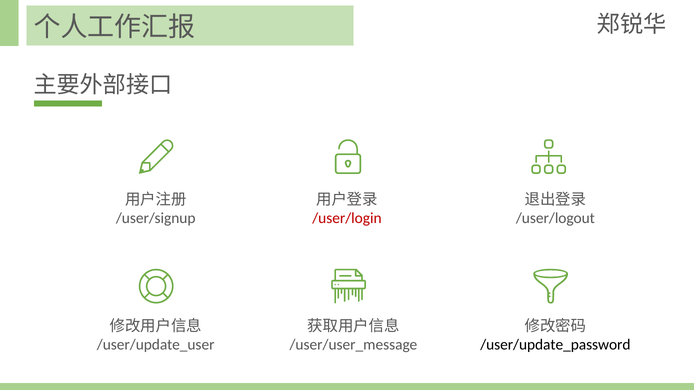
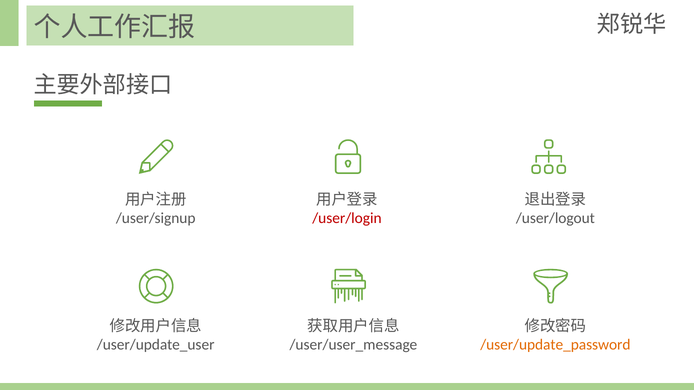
/user/update_password colour: black -> orange (555, 345)
